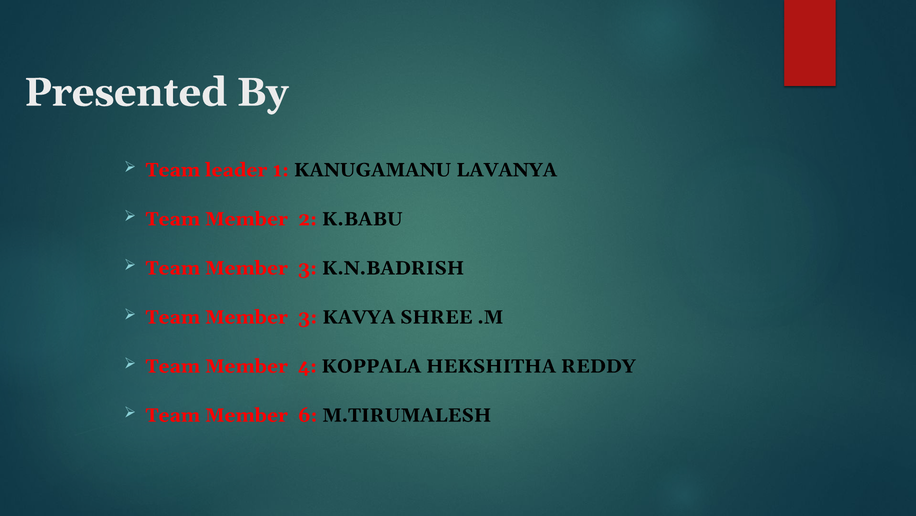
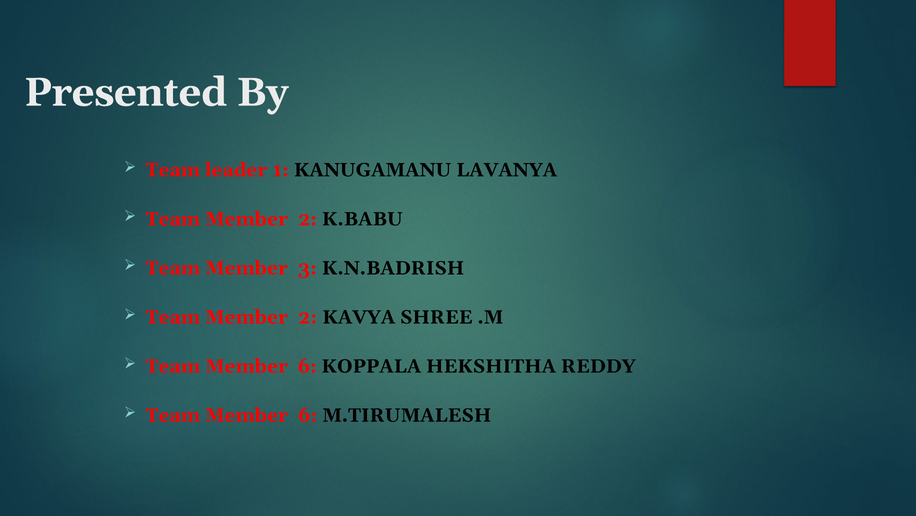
3: 3 -> 2 (308, 317)
4: 4 -> 6 (307, 366)
